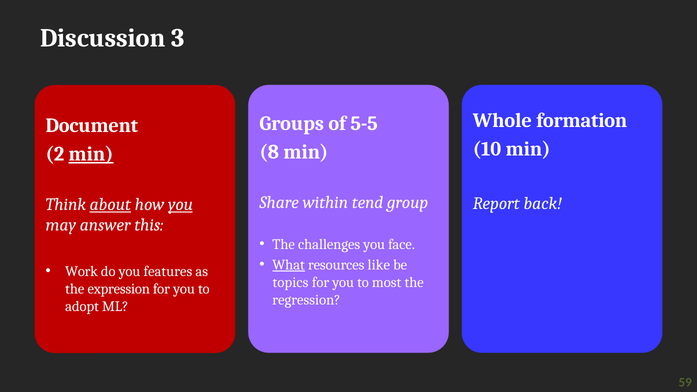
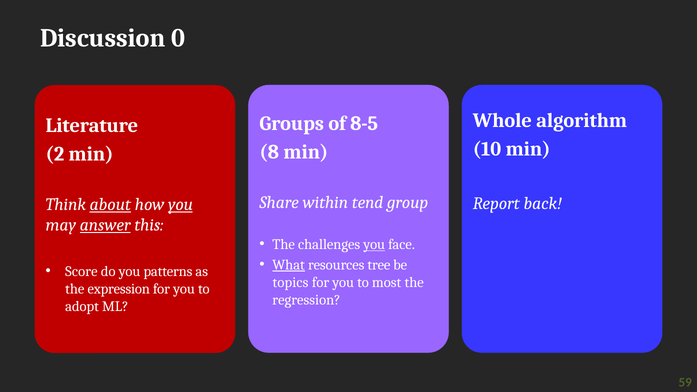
3: 3 -> 0 (178, 38)
formation: formation -> algorithm (582, 121)
5-5: 5-5 -> 8-5 (364, 124)
Document: Document -> Literature (92, 125)
min underline: present -> none (91, 154)
answer underline: none -> present (105, 225)
you underline: none -> present (374, 245)
like: like -> tree (379, 265)
Work: Work -> Score (81, 271)
features: features -> patterns (168, 271)
